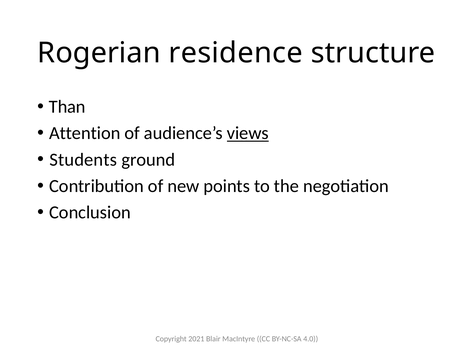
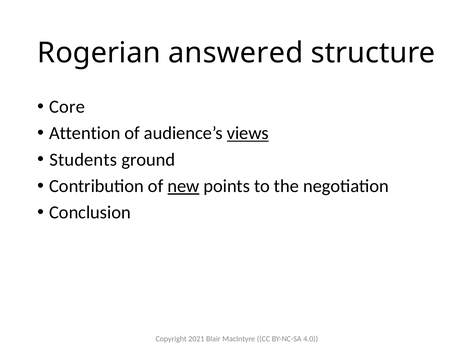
residence: residence -> answered (236, 53)
Than: Than -> Core (67, 107)
new underline: none -> present (183, 186)
